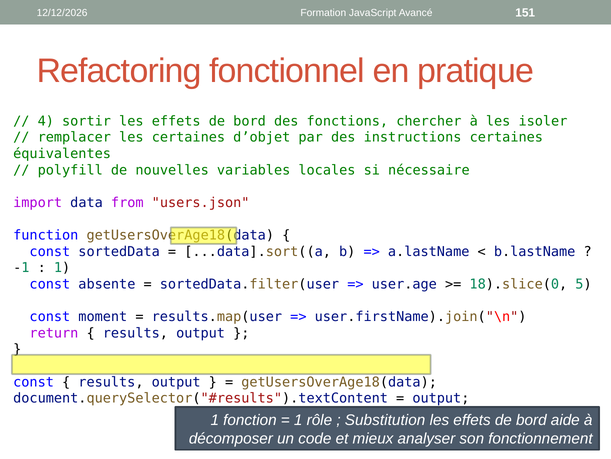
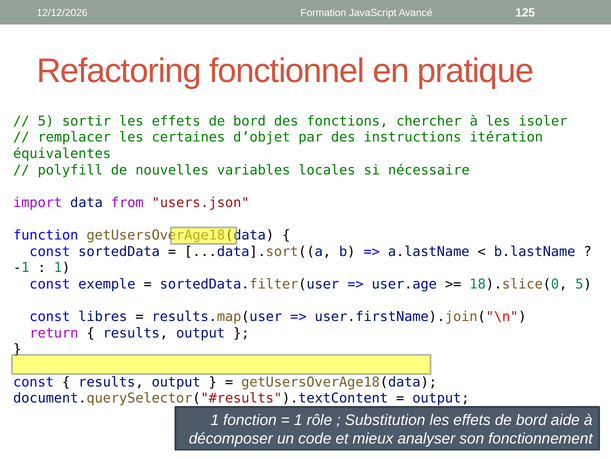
151: 151 -> 125 (525, 13)
4: 4 -> 5 (46, 121)
instructions certaines: certaines -> itération (506, 137)
absente: absente -> exemple (107, 284)
moment: moment -> libres (103, 316)
